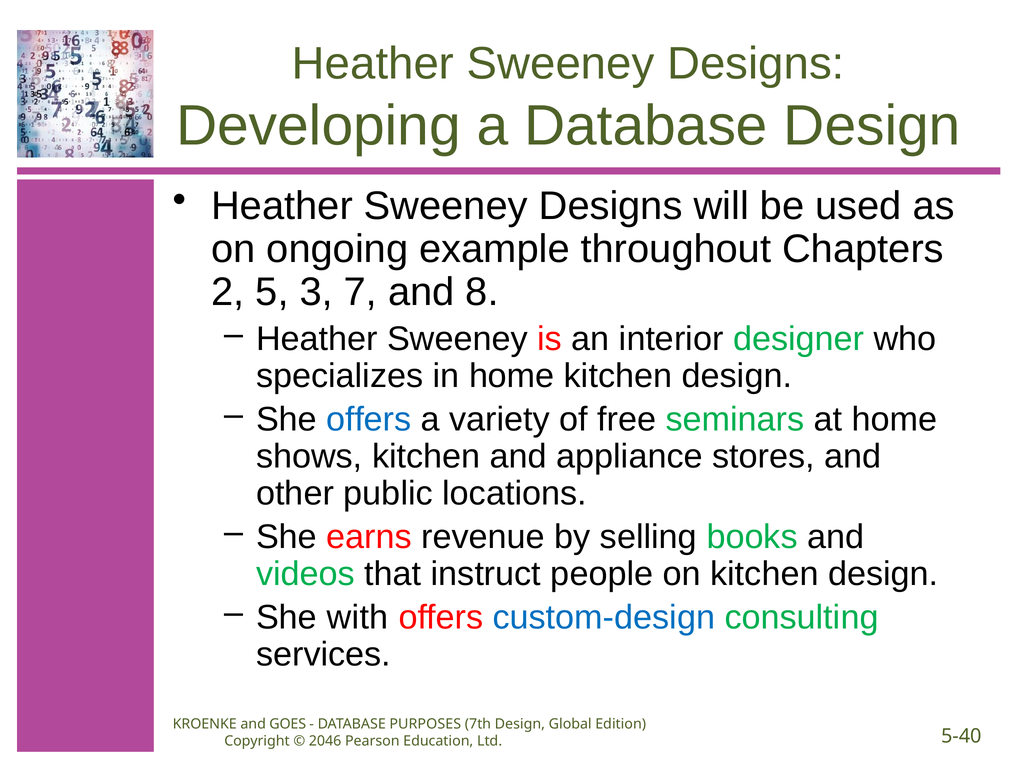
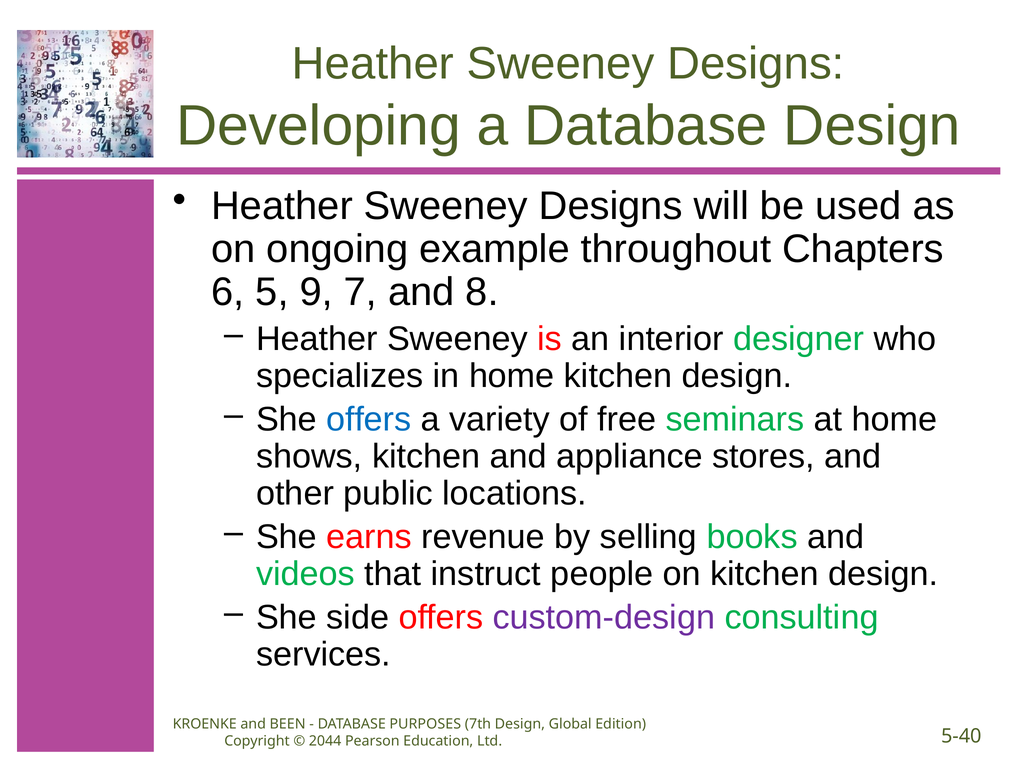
2: 2 -> 6 (228, 292)
3: 3 -> 9 (316, 292)
with: with -> side (358, 618)
custom-design colour: blue -> purple (604, 618)
GOES: GOES -> BEEN (288, 724)
2046: 2046 -> 2044 (325, 741)
